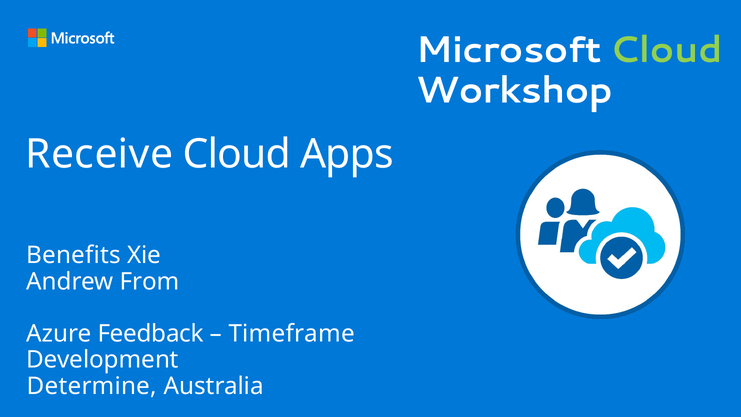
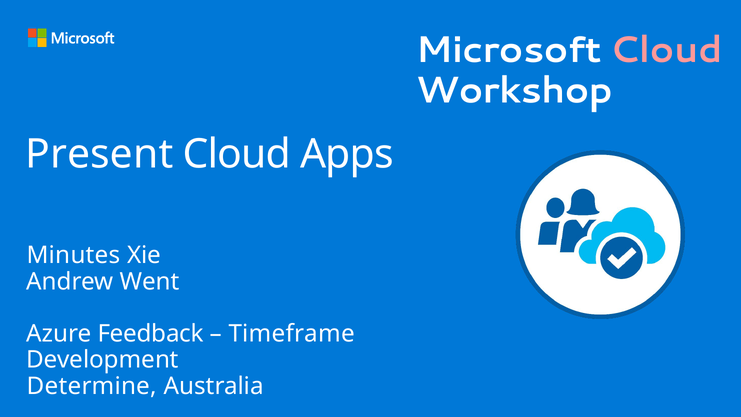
Cloud colour: light green -> pink (666, 50)
Receive: Receive -> Present (99, 154)
Benefits: Benefits -> Minutes (73, 255)
From: From -> Went (149, 281)
